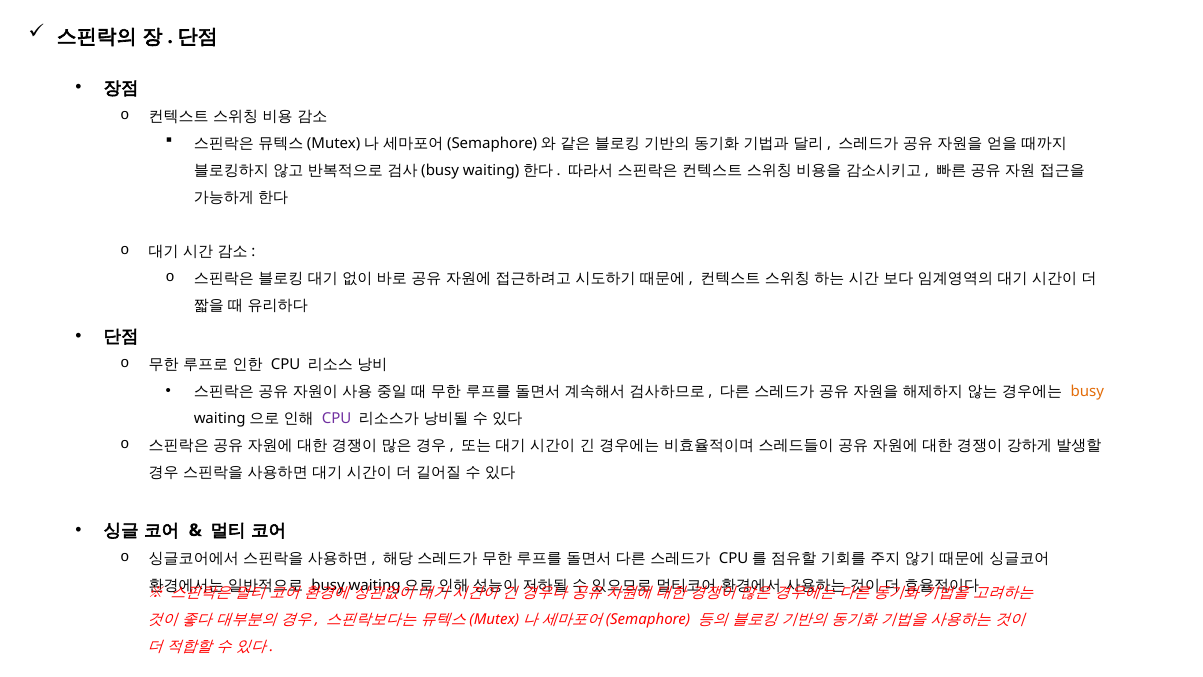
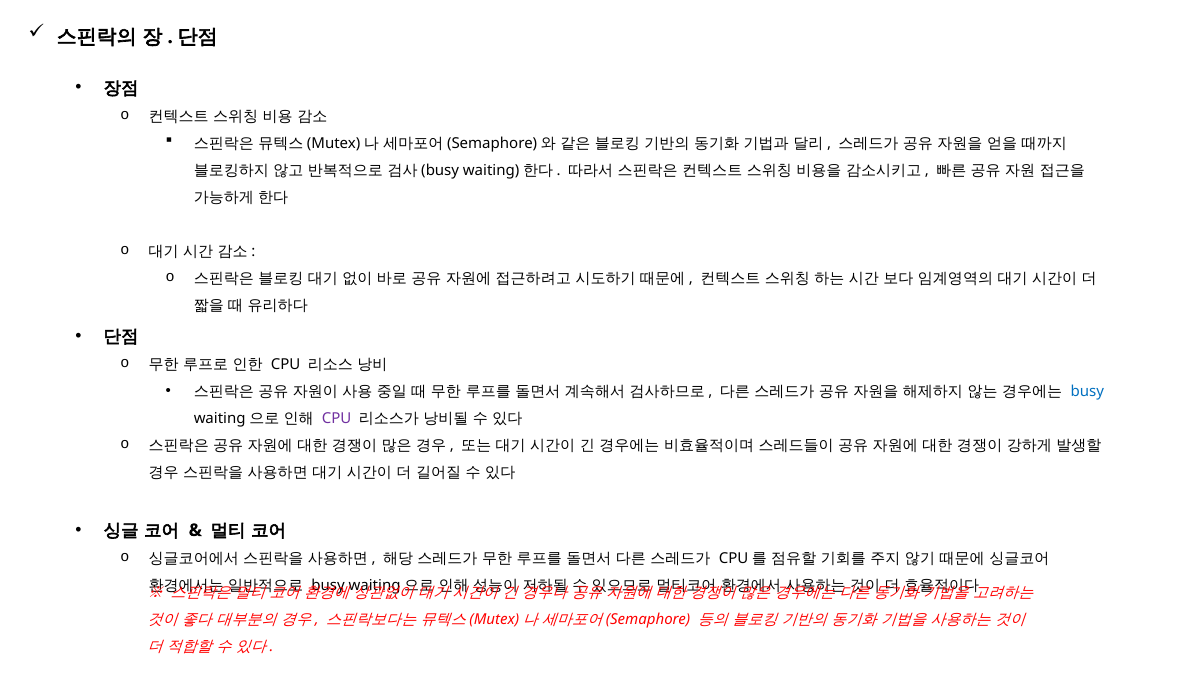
busy colour: orange -> blue (1087, 391)
